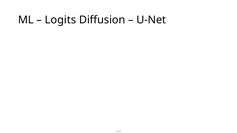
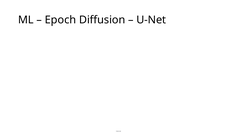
Logits: Logits -> Epoch (60, 20)
